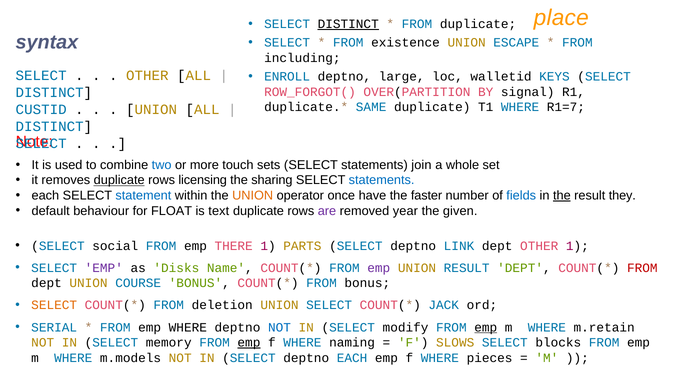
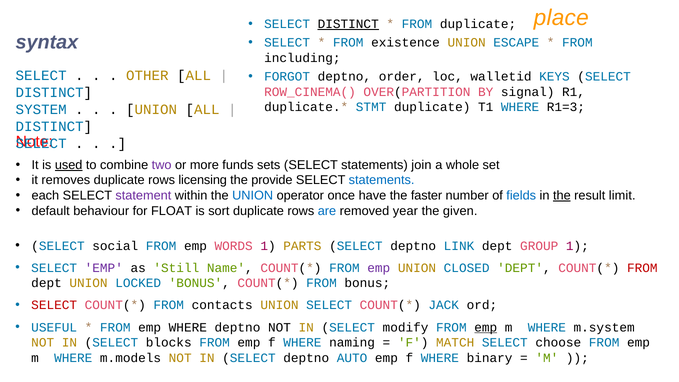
ENROLL: ENROLL -> FORGOT (287, 77)
large: large -> order (402, 77)
ROW_FORGOT(: ROW_FORGOT( -> ROW_CINEMA( (310, 92)
SAME: SAME -> STMT (371, 107)
R1=7: R1=7 -> R1=3 (566, 107)
CUSTID: CUSTID -> SYSTEM (41, 109)
used underline: none -> present (69, 165)
two colour: blue -> purple (162, 165)
touch: touch -> funds (238, 165)
duplicate underline: present -> none (119, 180)
sharing: sharing -> provide (272, 180)
statement colour: blue -> purple (143, 196)
UNION colour: orange -> blue (253, 196)
they: they -> limit (622, 196)
text: text -> sort (219, 211)
are colour: purple -> blue (327, 211)
THERE: THERE -> WORDS (234, 246)
dept OTHER: OTHER -> GROUP (539, 246)
Disks: Disks -> Still (176, 268)
UNION RESULT: RESULT -> CLOSED (467, 268)
COURSE: COURSE -> LOCKED (138, 283)
SELECT colour: orange -> red (54, 305)
deletion: deletion -> contacts (222, 305)
SERIAL: SERIAL -> USEFUL (54, 327)
NOT colour: blue -> black (279, 327)
m.retain: m.retain -> m.system (604, 327)
memory: memory -> blocks (169, 343)
emp underline: present -> none (249, 343)
SLOWS: SLOWS -> MATCH (455, 343)
blocks: blocks -> choose (558, 343)
deptno EACH: EACH -> AUTO (352, 358)
pieces: pieces -> binary (490, 358)
